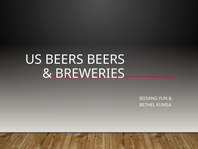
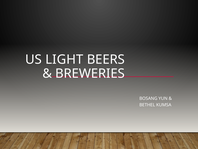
US BEERS: BEERS -> LIGHT (64, 59)
